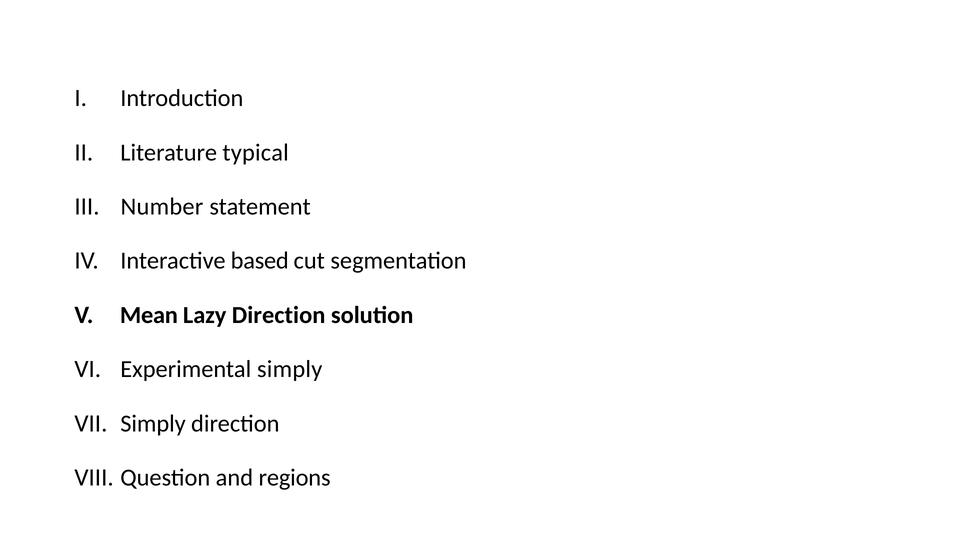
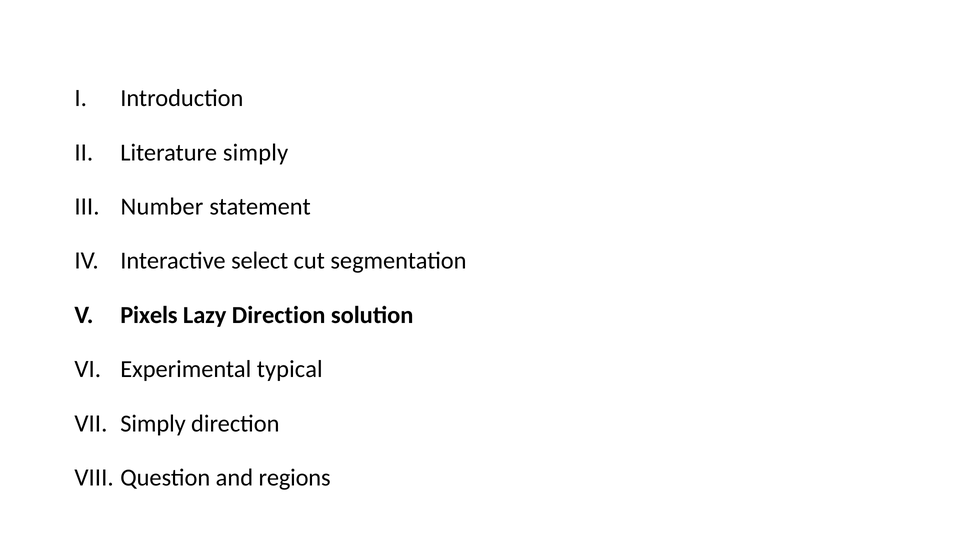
Literature typical: typical -> simply (256, 152)
based: based -> select (260, 261)
Mean: Mean -> Pixels (149, 315)
Experimental simply: simply -> typical (290, 369)
